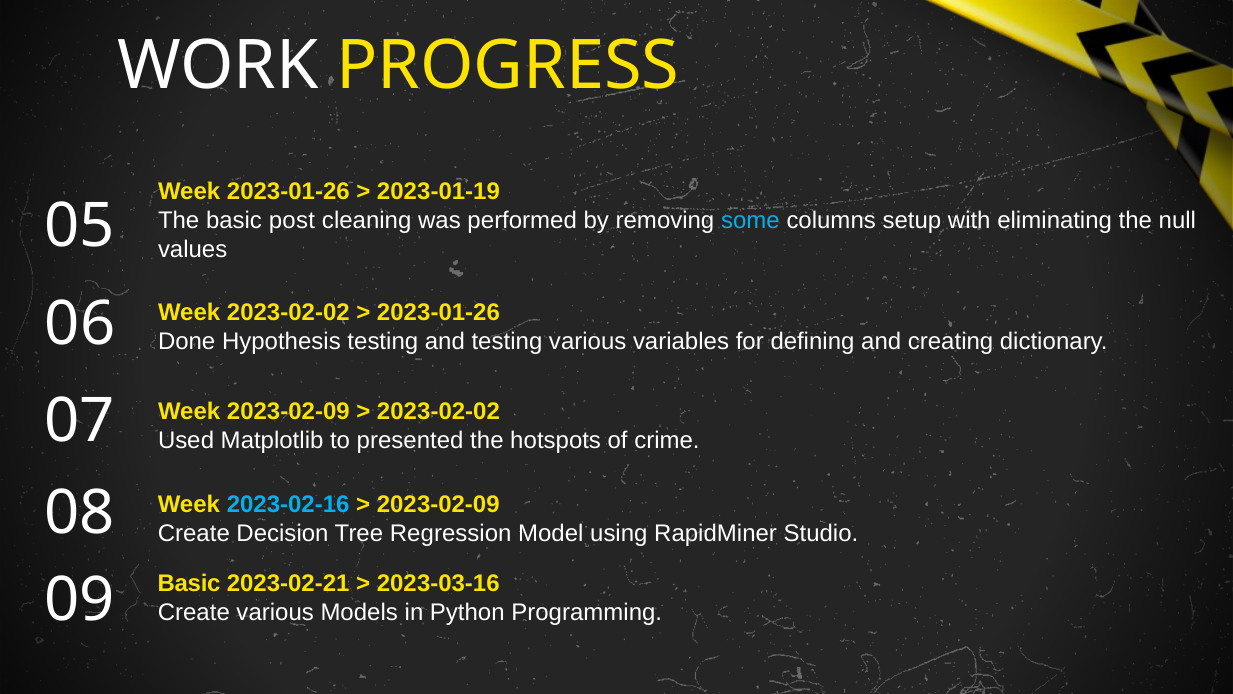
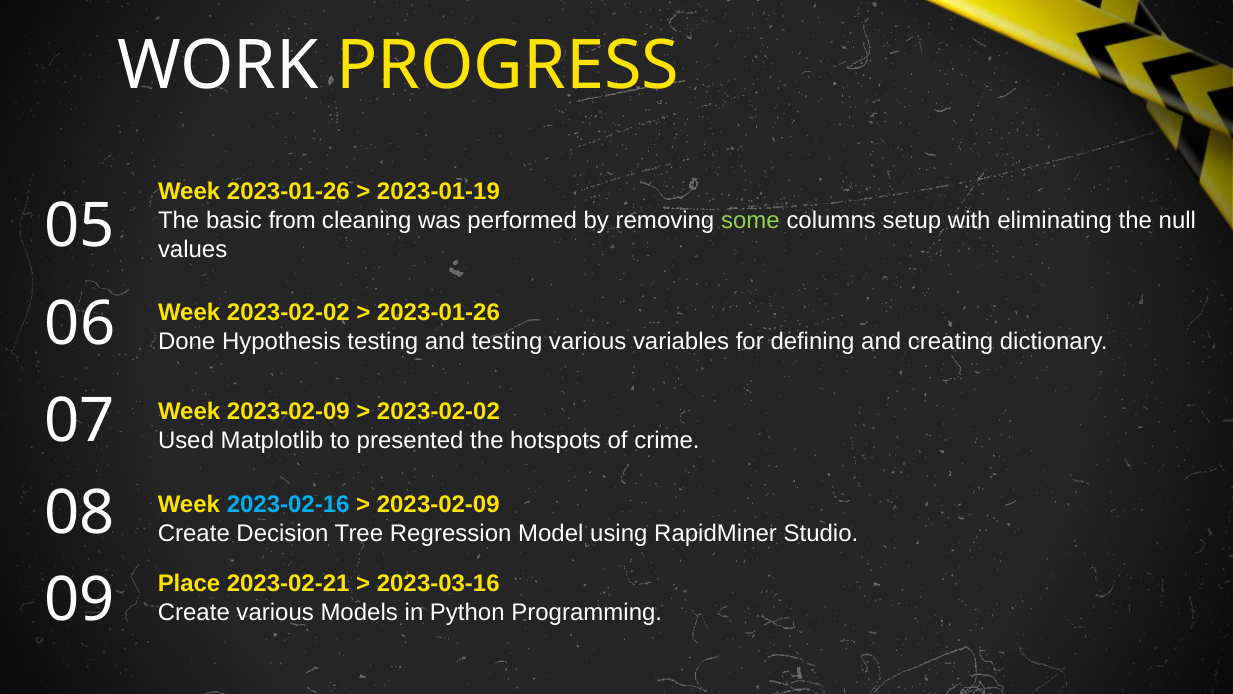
post: post -> from (292, 221)
some colour: light blue -> light green (750, 221)
09 Basic: Basic -> Place (189, 583)
